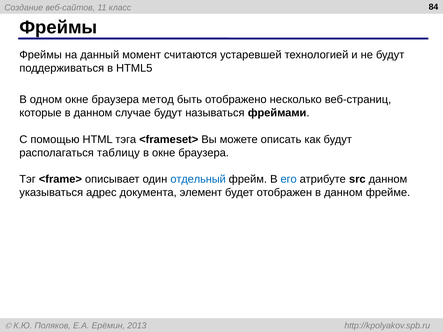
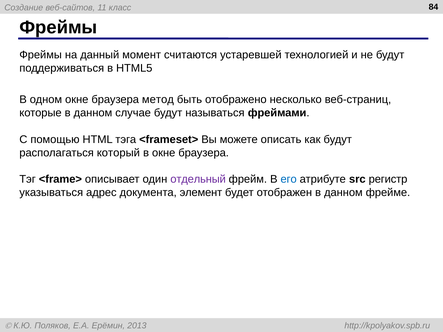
таблицу: таблицу -> который (118, 153)
отдельный colour: blue -> purple (198, 179)
src данном: данном -> регистр (388, 179)
